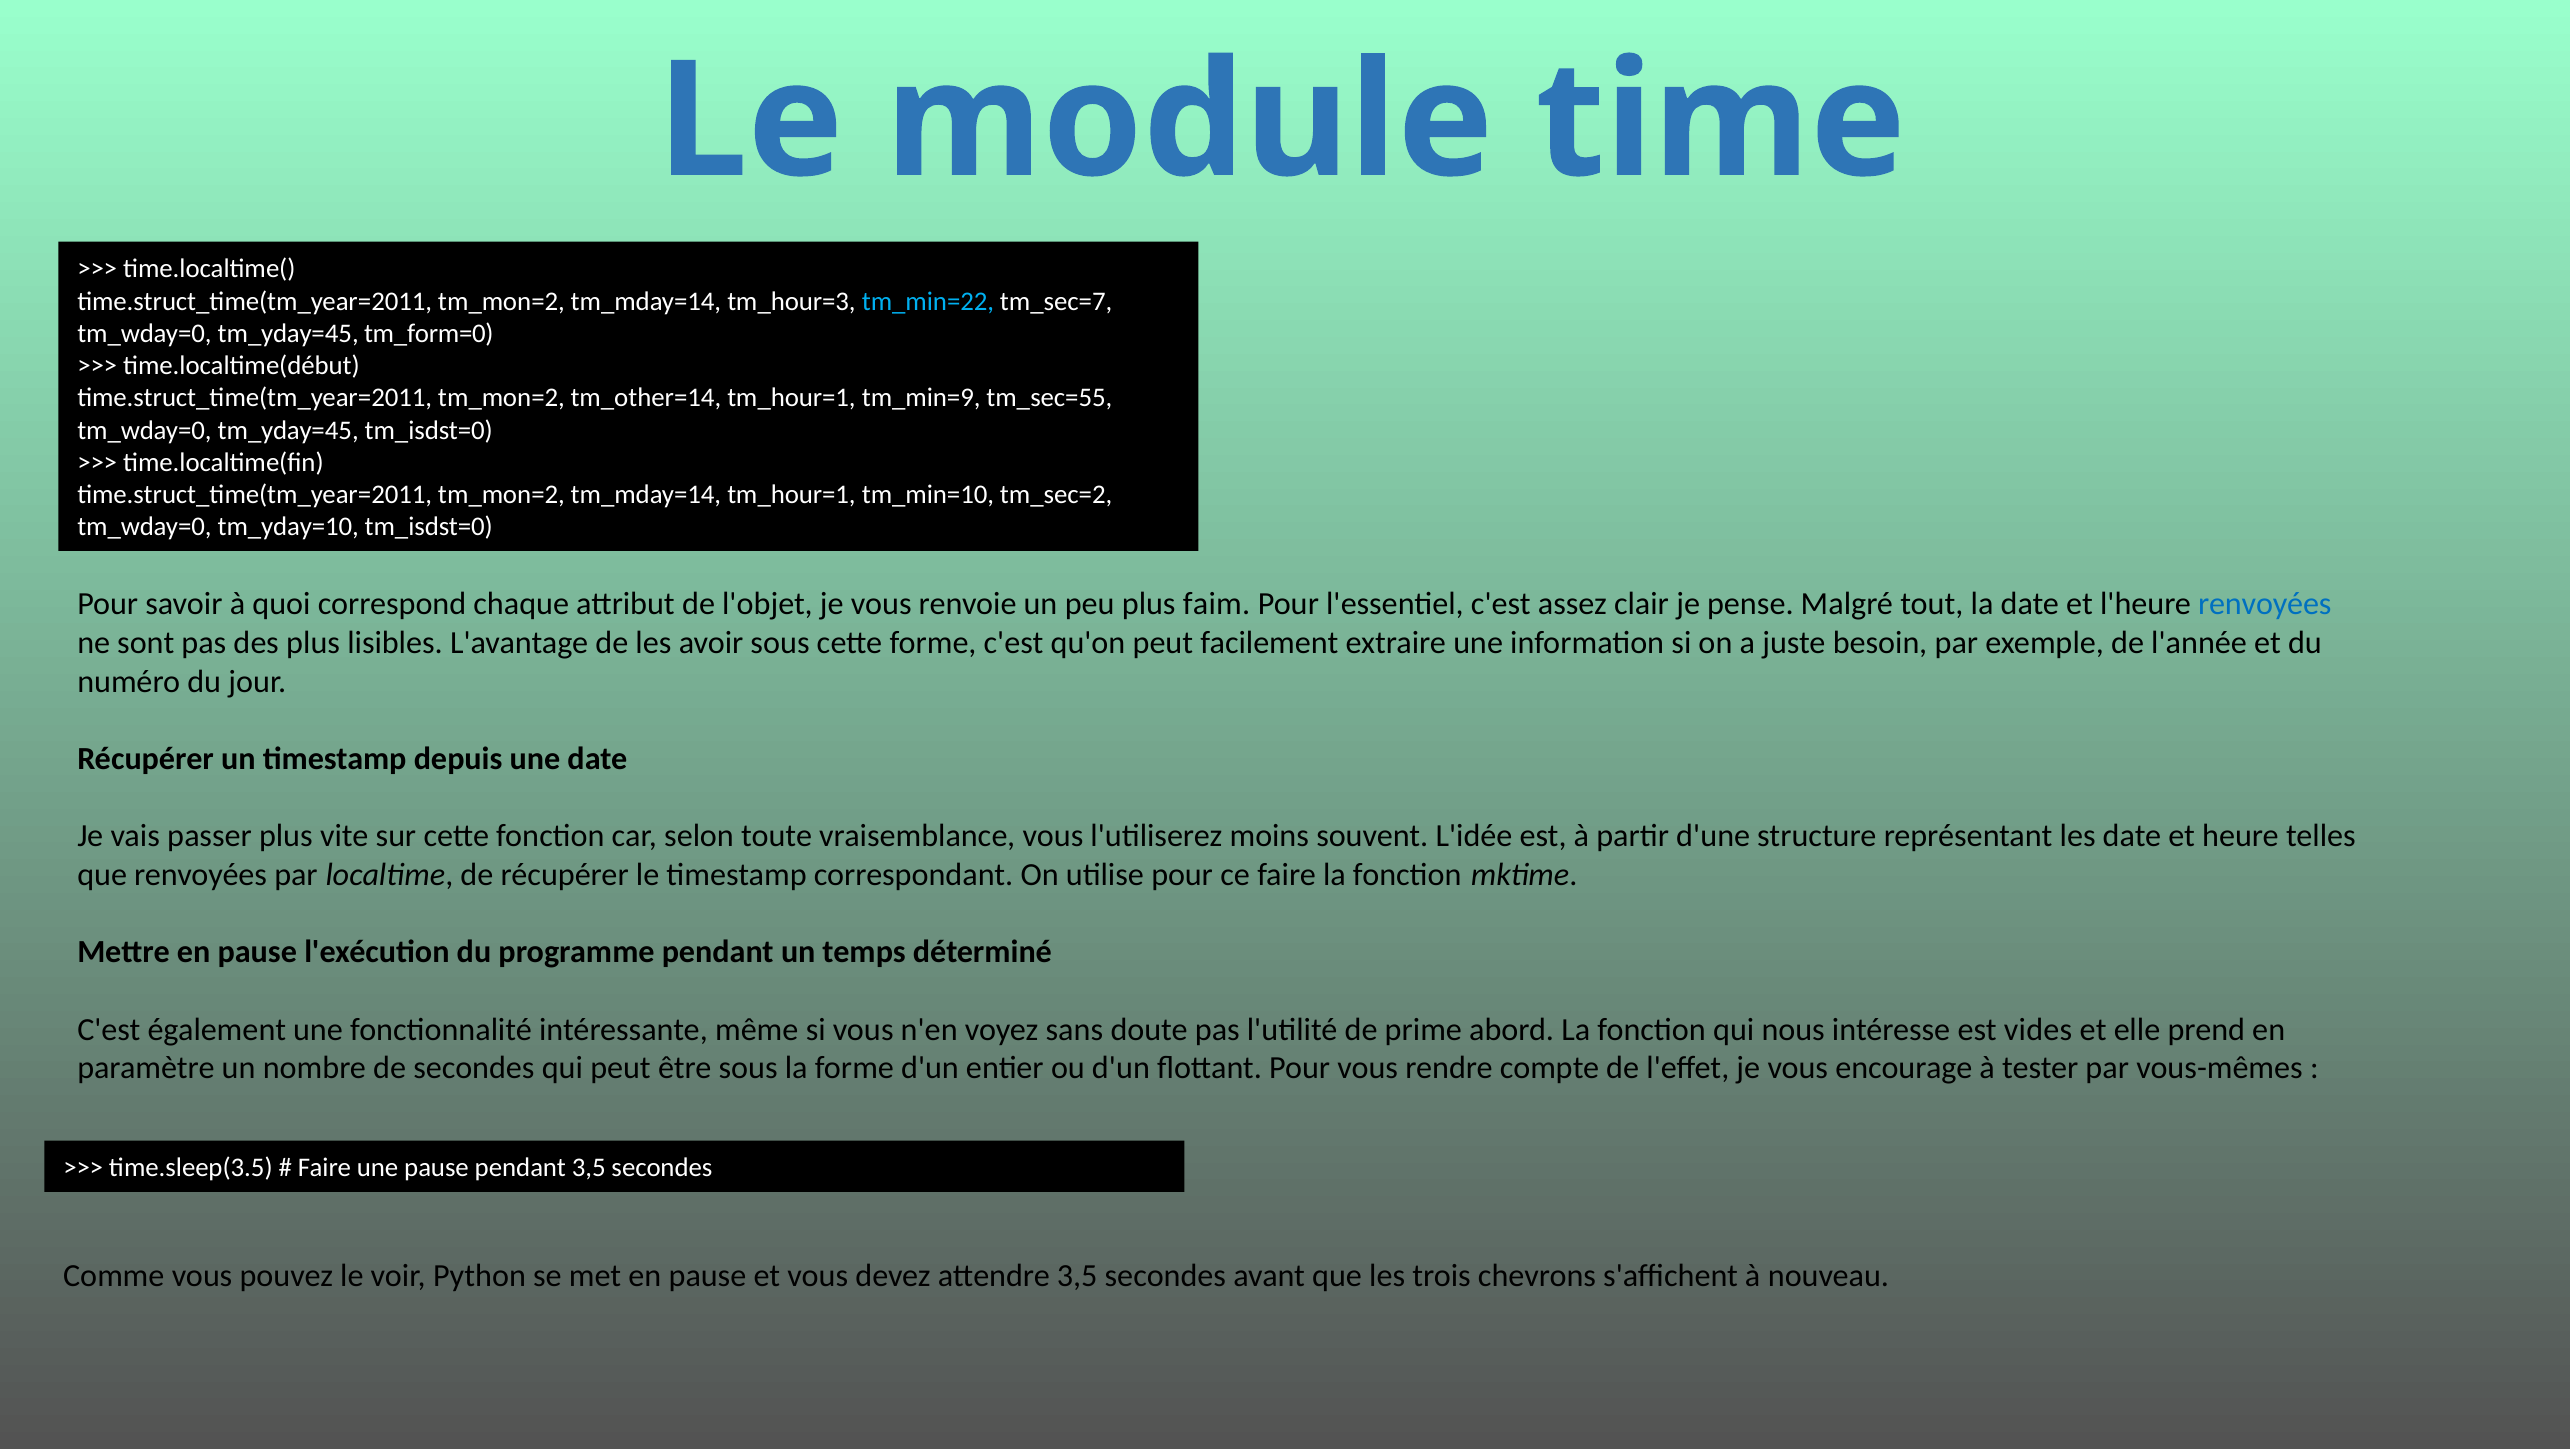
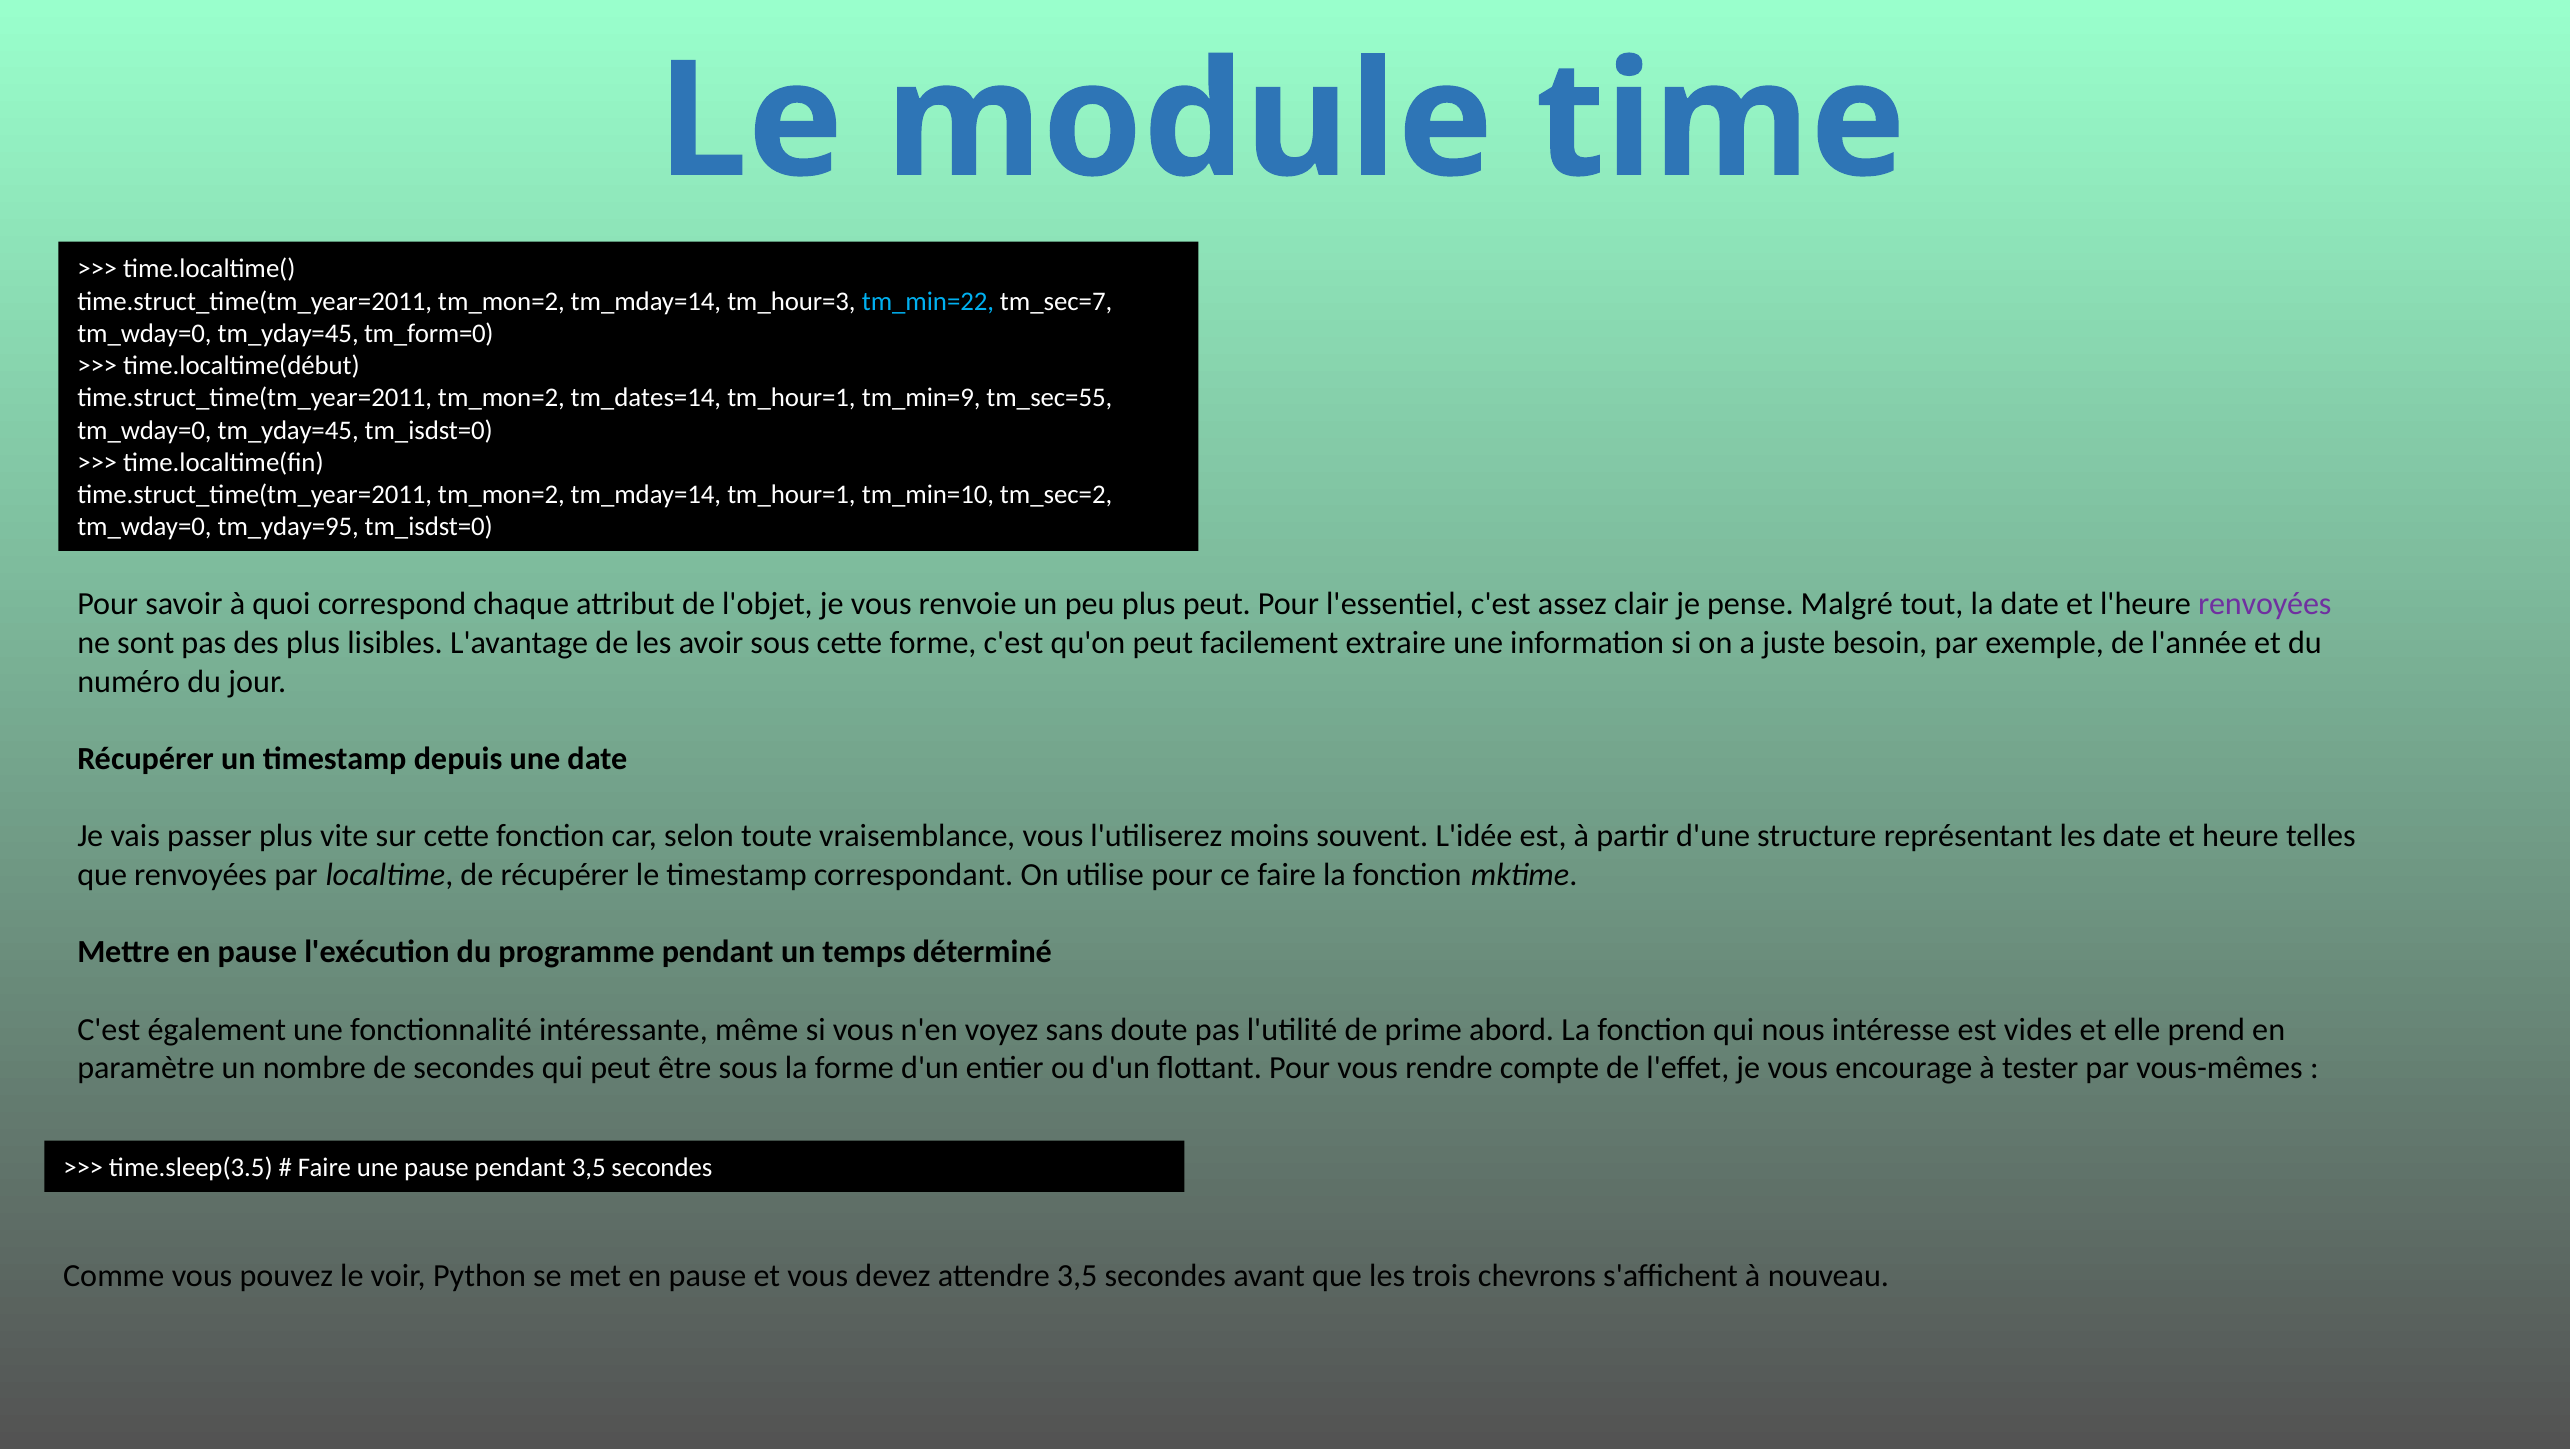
tm_other=14: tm_other=14 -> tm_dates=14 (646, 398)
tm_yday=10: tm_yday=10 -> tm_yday=95 (288, 527)
plus faim: faim -> peut (1217, 604)
renvoyées colour: blue -> purple (2265, 604)
